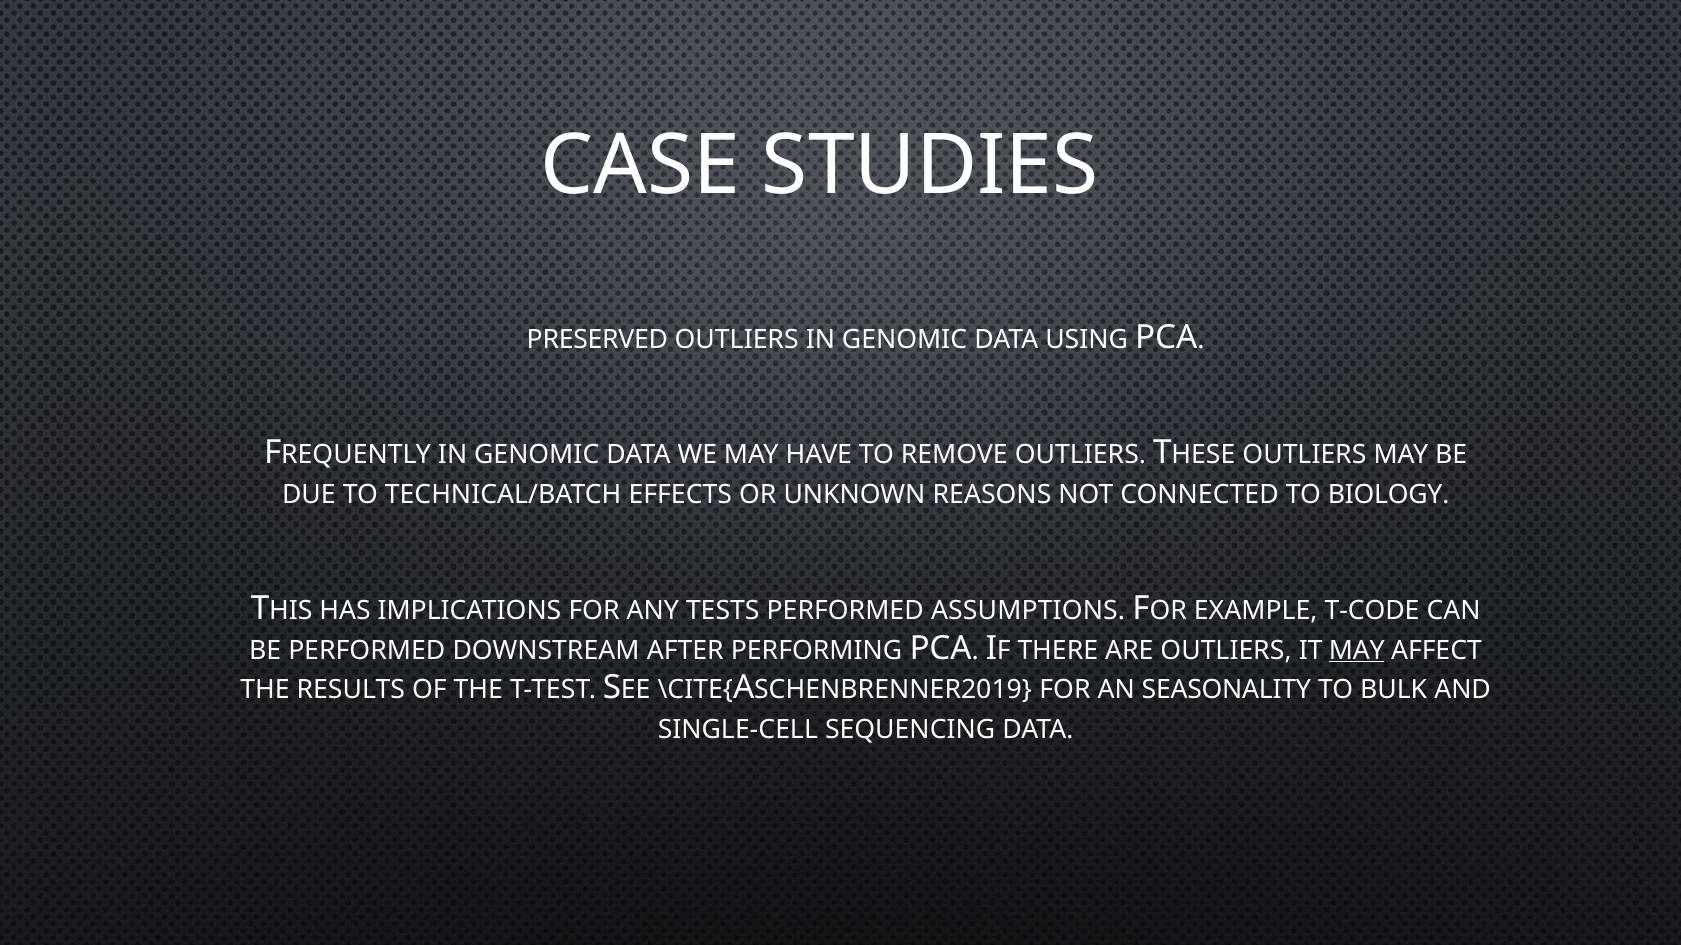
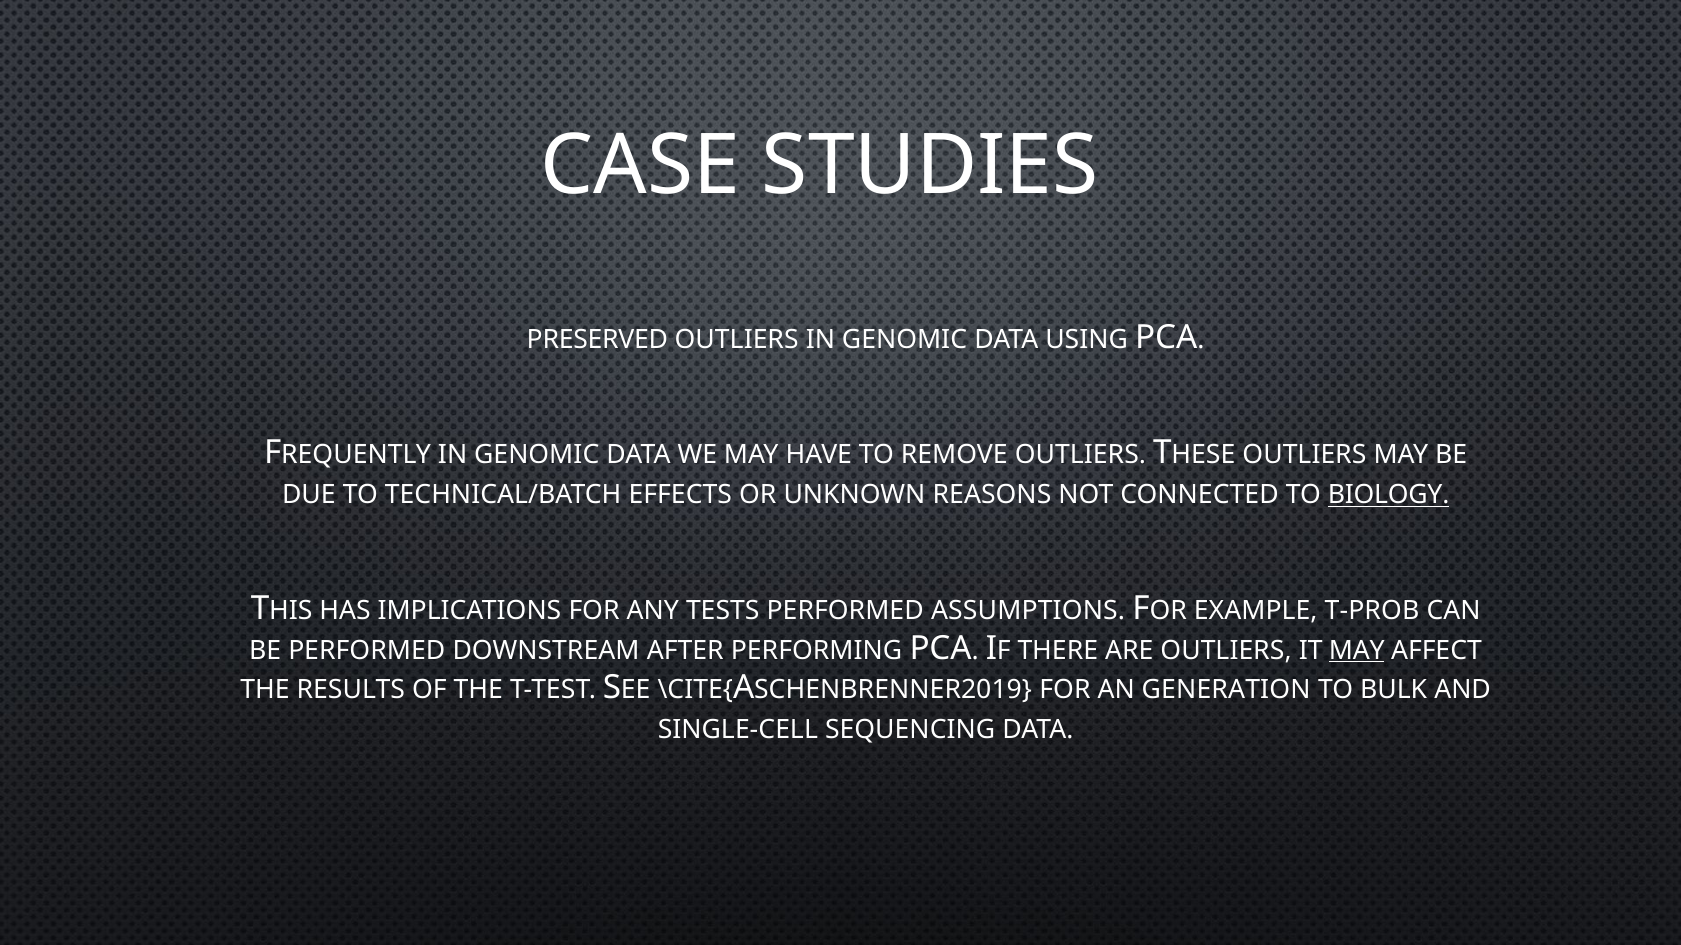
BIOLOGY underline: none -> present (1389, 495)
T-CODE: T-CODE -> T-PROB (1372, 611)
SEASONALITY: SEASONALITY -> GENERATION (1226, 691)
